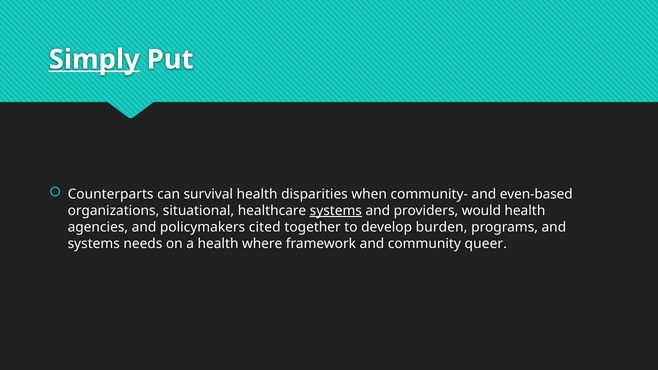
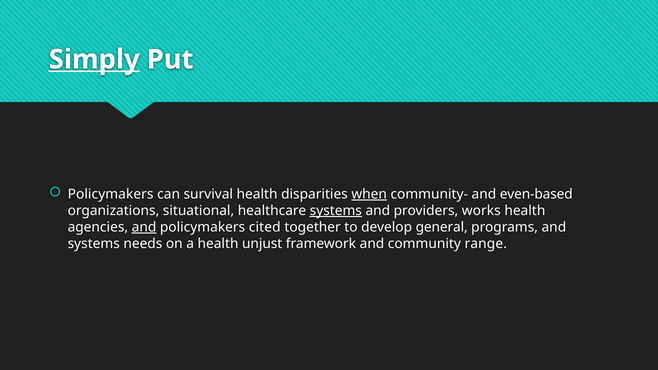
Counterparts: Counterparts -> Policymakers (111, 194)
when underline: none -> present (369, 194)
would: would -> works (481, 211)
and underline: none -> present (144, 227)
burden: burden -> general (442, 227)
where: where -> unjust (262, 244)
queer: queer -> range (486, 244)
